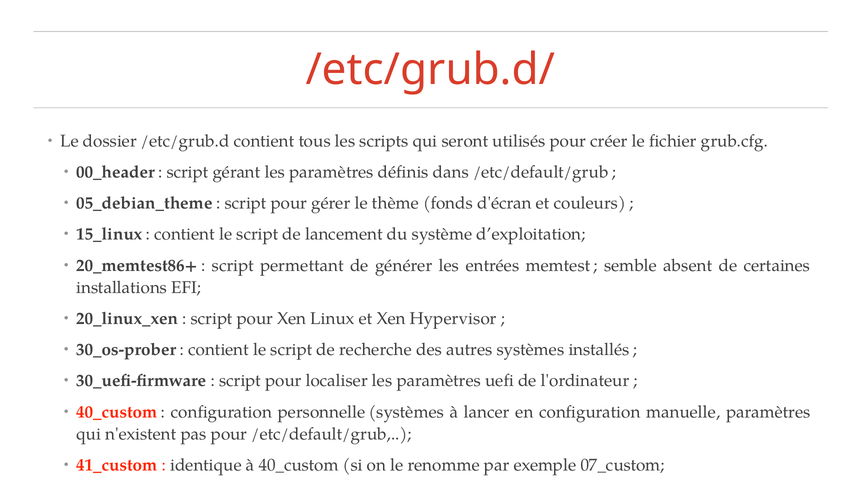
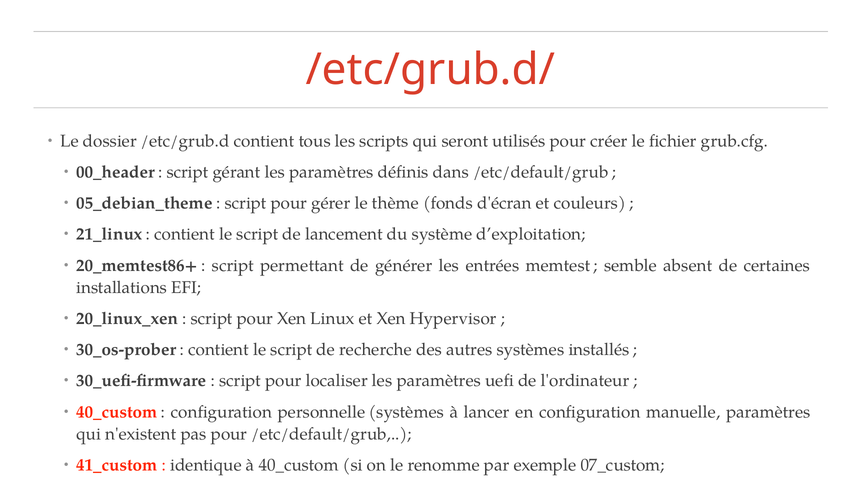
15_linux: 15_linux -> 21_linux (109, 234)
